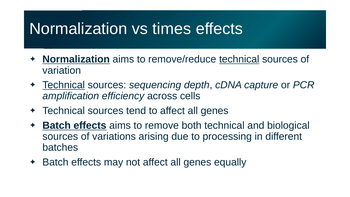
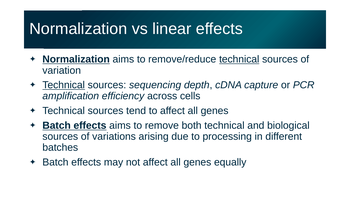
times: times -> linear (172, 29)
